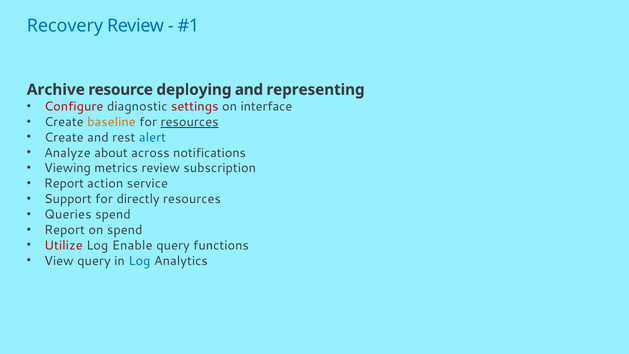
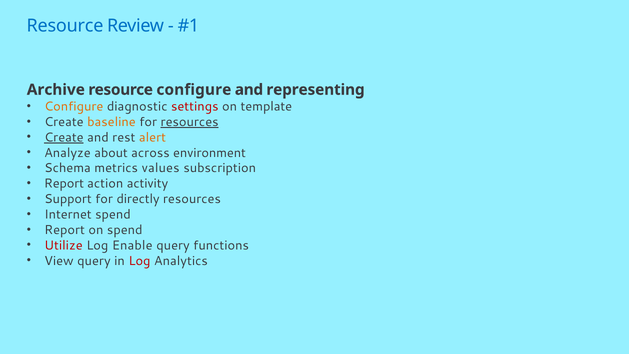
Recovery: Recovery -> Resource (65, 26)
resource deploying: deploying -> configure (194, 90)
Configure colour: red -> orange (74, 106)
interface: interface -> template (266, 106)
Create underline: none -> present (64, 137)
alert colour: blue -> orange (152, 137)
notifications: notifications -> environment (210, 153)
Viewing: Viewing -> Schema (67, 168)
metrics review: review -> values (161, 168)
service: service -> activity (148, 184)
Queries: Queries -> Internet (68, 214)
Log colour: blue -> red (139, 261)
